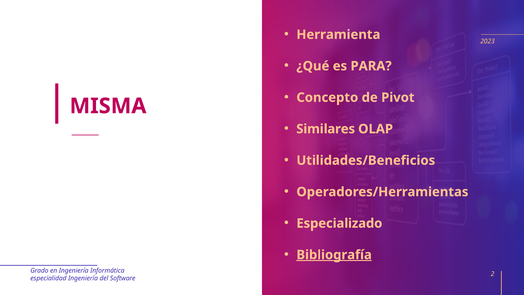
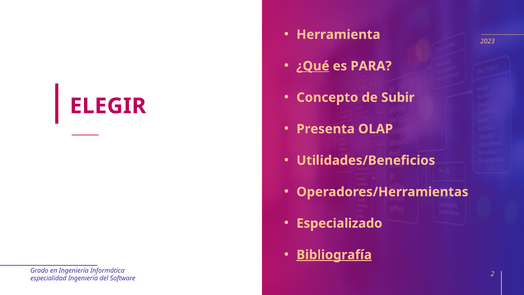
¿Qué underline: none -> present (313, 66)
Pivot: Pivot -> Subir (398, 97)
MISMA: MISMA -> ELEGIR (108, 106)
Similares: Similares -> Presenta (326, 129)
